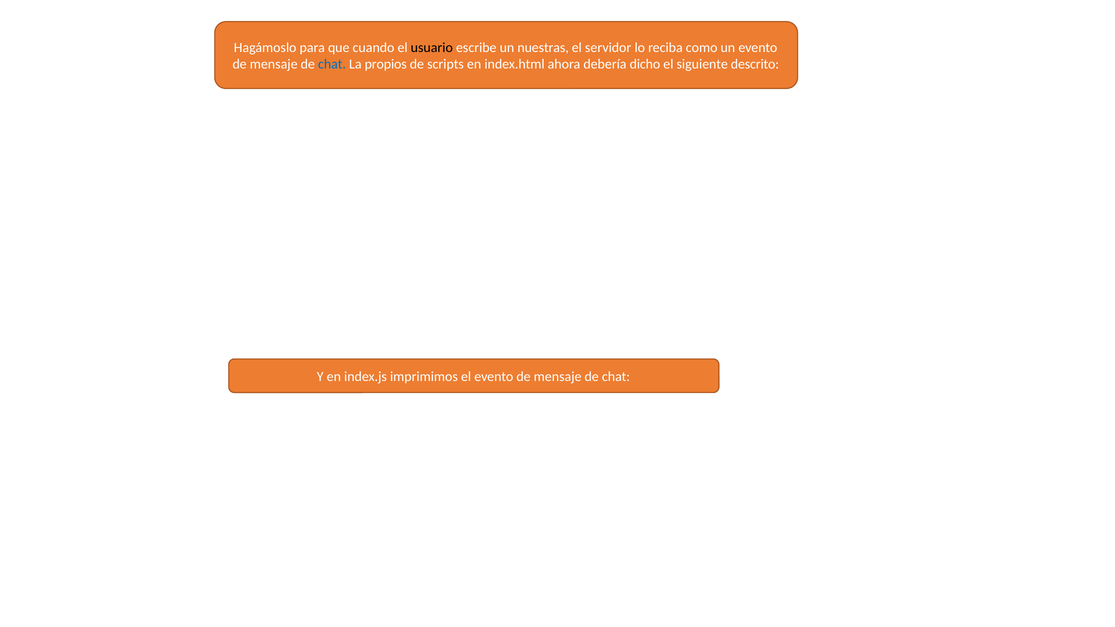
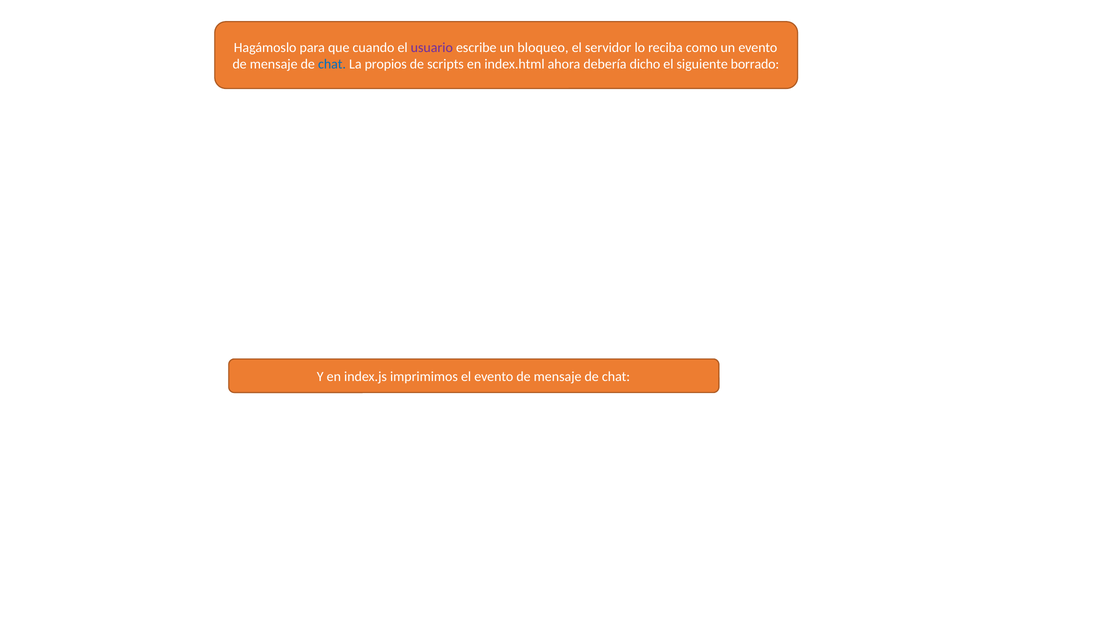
usuario colour: black -> purple (432, 48)
nuestras: nuestras -> bloqueo (543, 48)
descrito: descrito -> borrado (755, 64)
